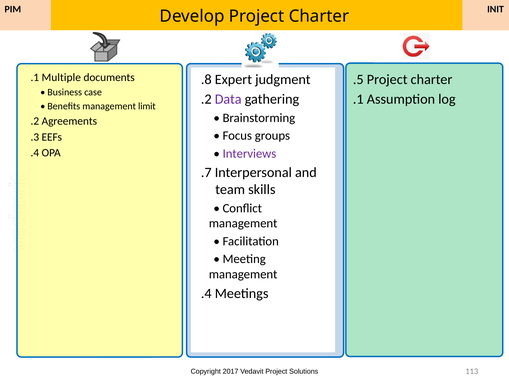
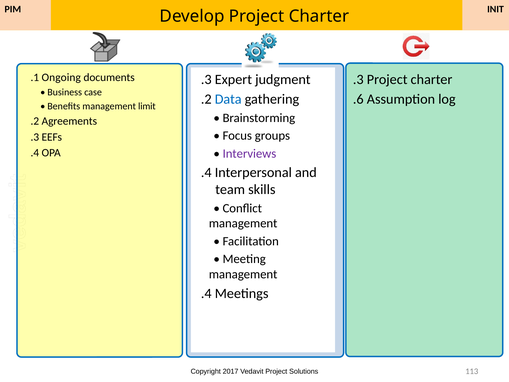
.8: .8 -> .3 (206, 79)
Multiple: Multiple -> Ongoing (61, 78)
.5: .5 -> .3 (358, 79)
Data colour: purple -> blue (228, 99)
.1: .1 -> .6 (358, 99)
.7: .7 -> .4 (206, 172)
